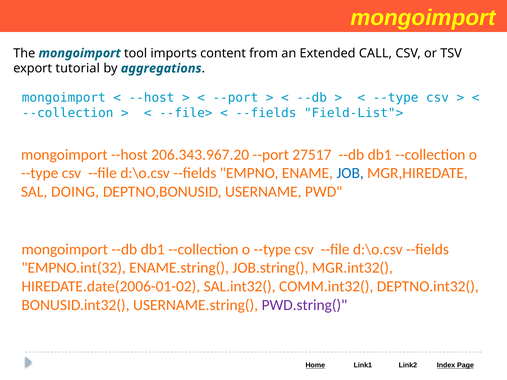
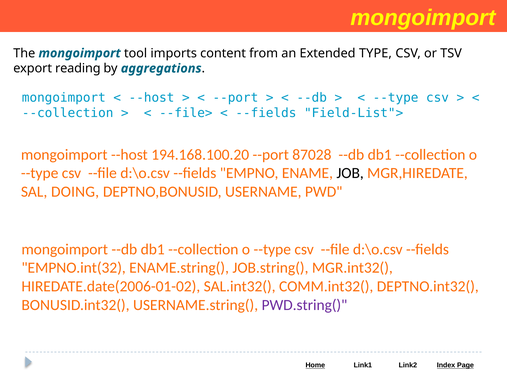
CALL: CALL -> TYPE (375, 53)
tutorial: tutorial -> reading (78, 68)
206.343.967.20: 206.343.967.20 -> 194.168.100.20 (200, 155)
27517: 27517 -> 87028 (312, 155)
JOB colour: blue -> black (350, 173)
